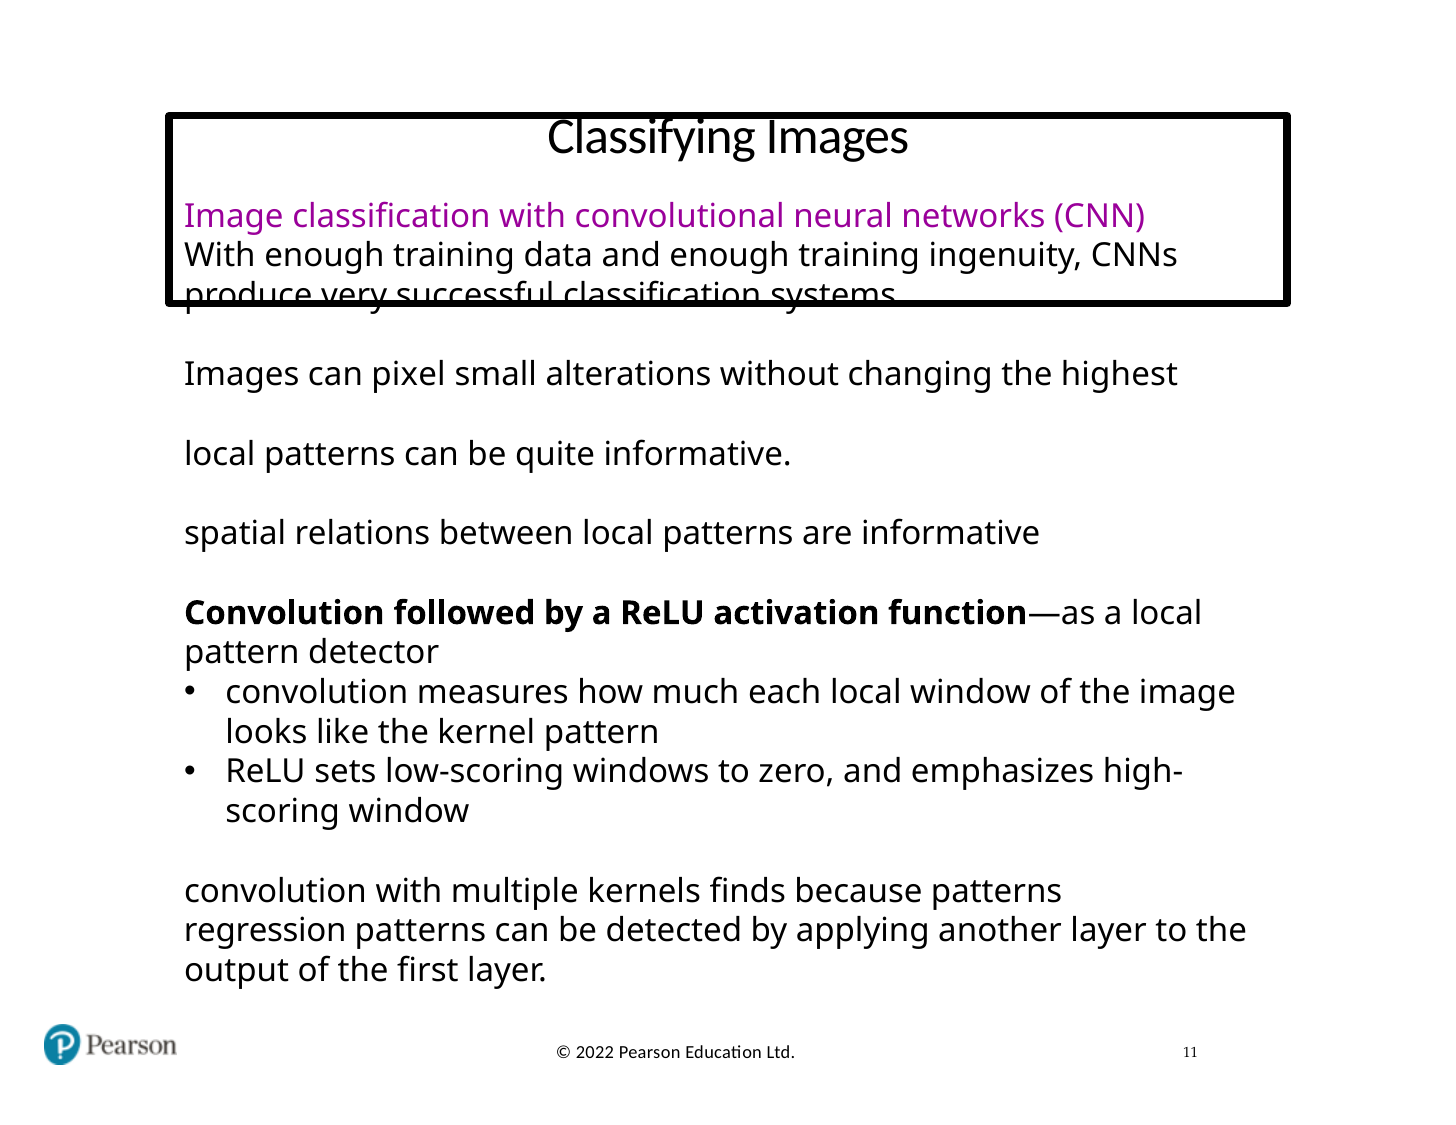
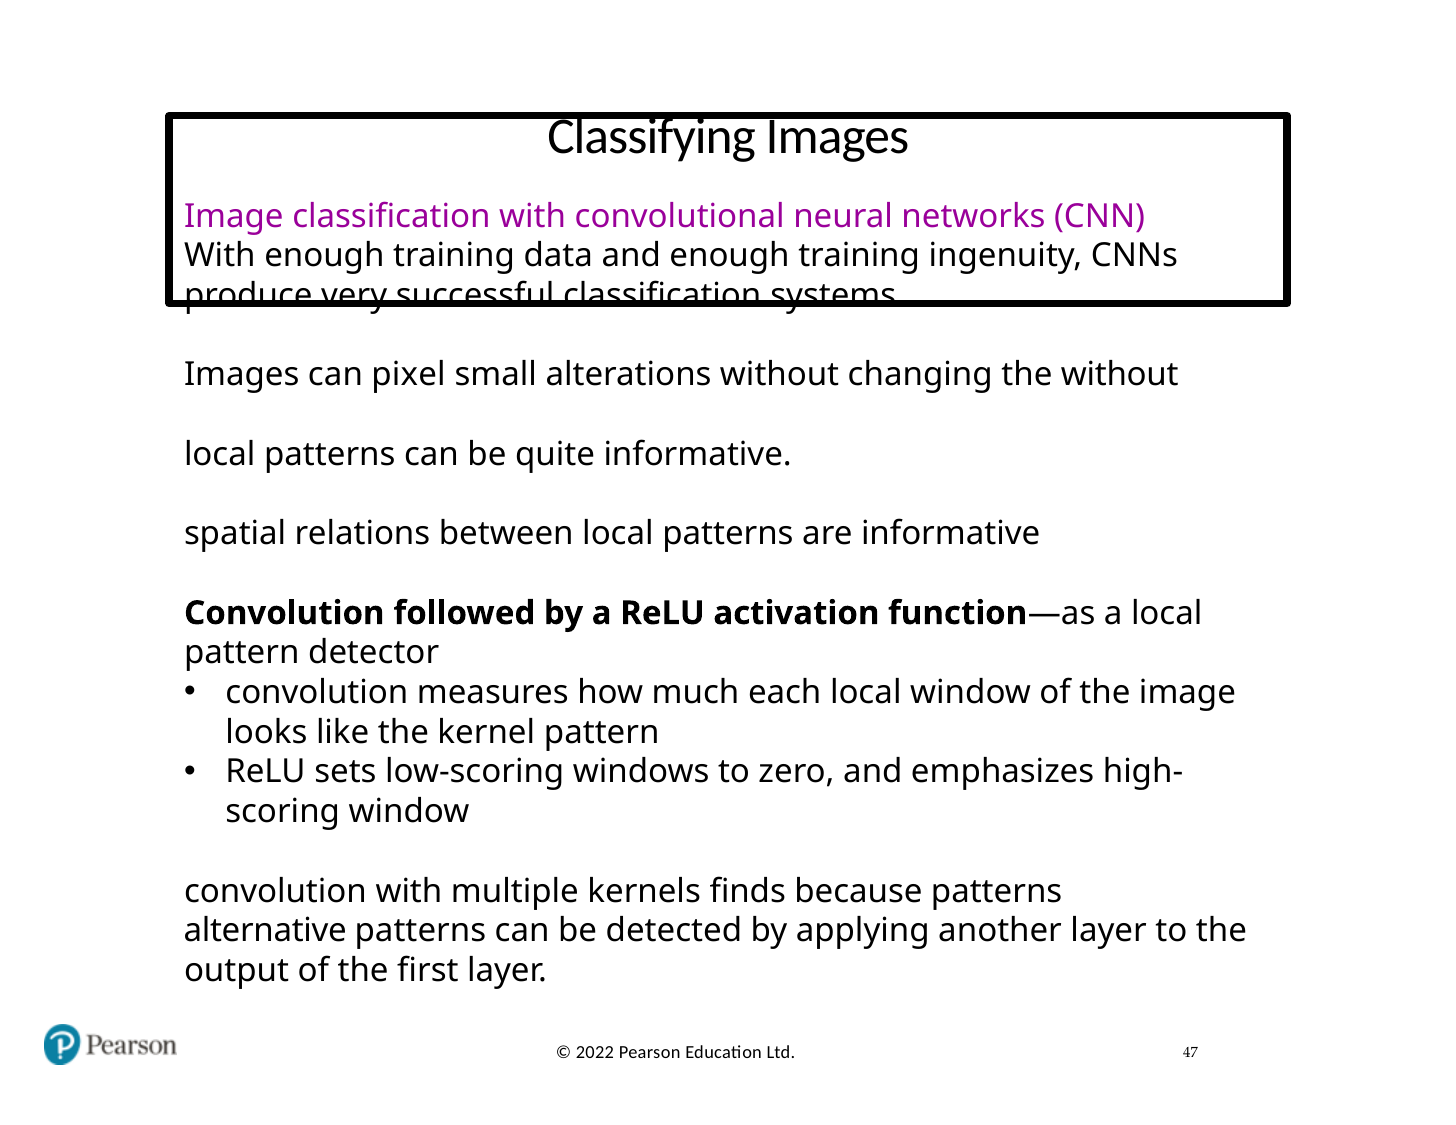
the highest: highest -> without (1120, 375)
regression: regression -> alternative (265, 931)
11: 11 -> 47 (1191, 1053)
